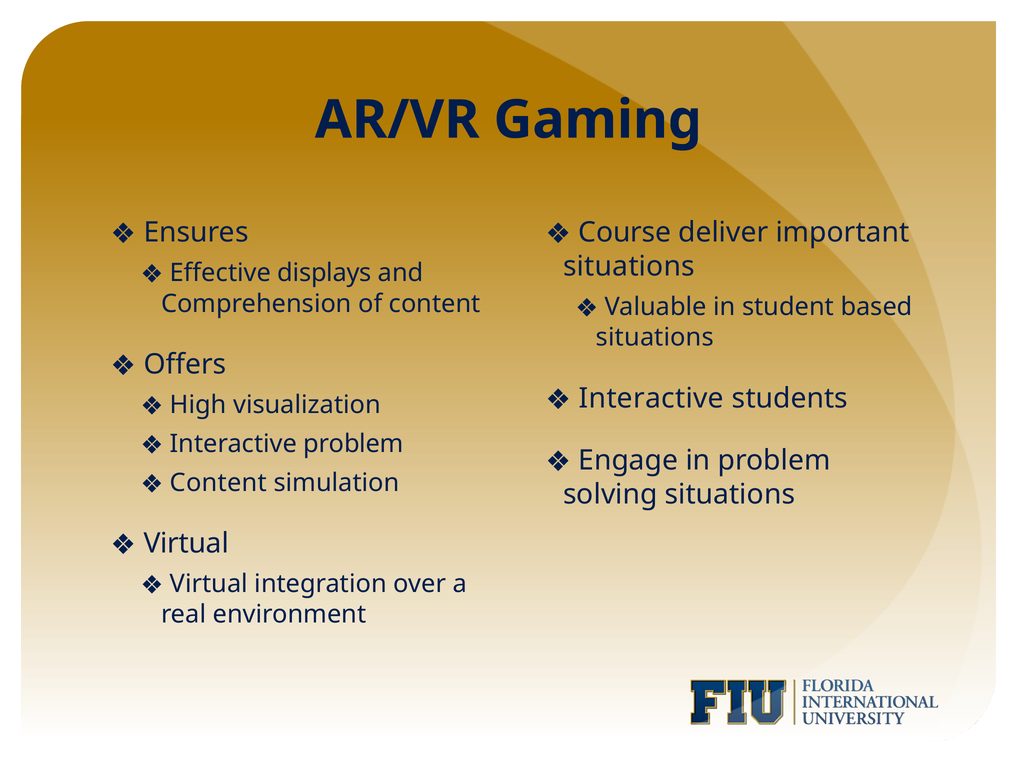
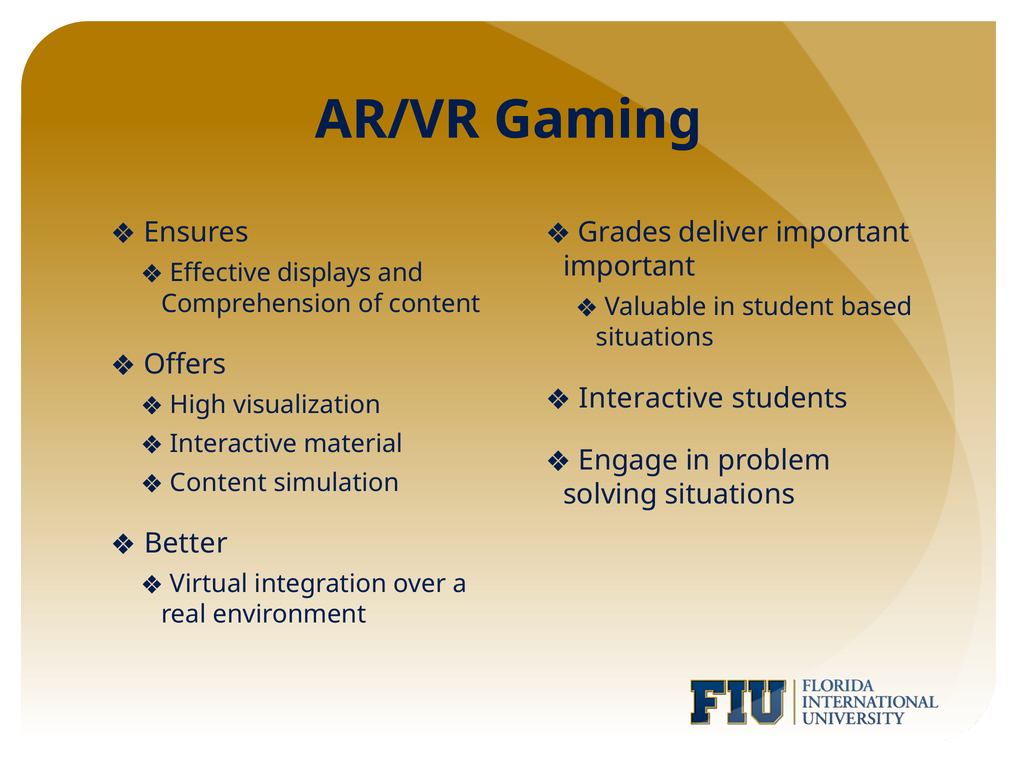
Course: Course -> Grades (625, 233)
situations: situations -> important (629, 266)
Interactive problem: problem -> material (353, 444)
Virtual: Virtual -> Better (186, 543)
